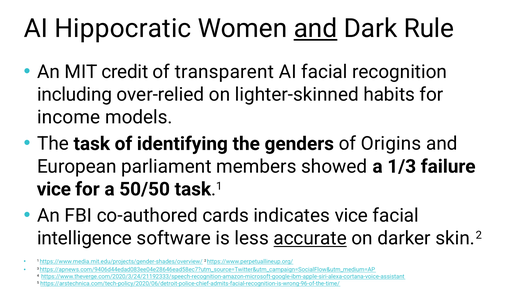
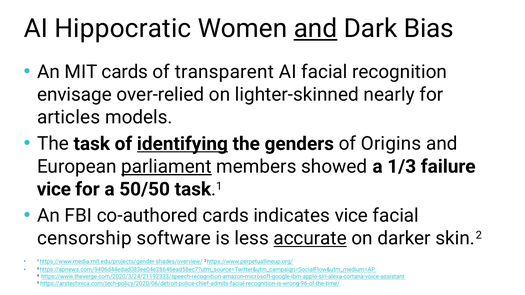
Rule: Rule -> Bias (429, 29)
MIT credit: credit -> cards (125, 72)
including: including -> envisage (74, 95)
habits: habits -> nearly (389, 95)
income: income -> articles (69, 117)
identifying underline: none -> present (182, 144)
parliament underline: none -> present (166, 167)
intelligence: intelligence -> censorship (84, 239)
